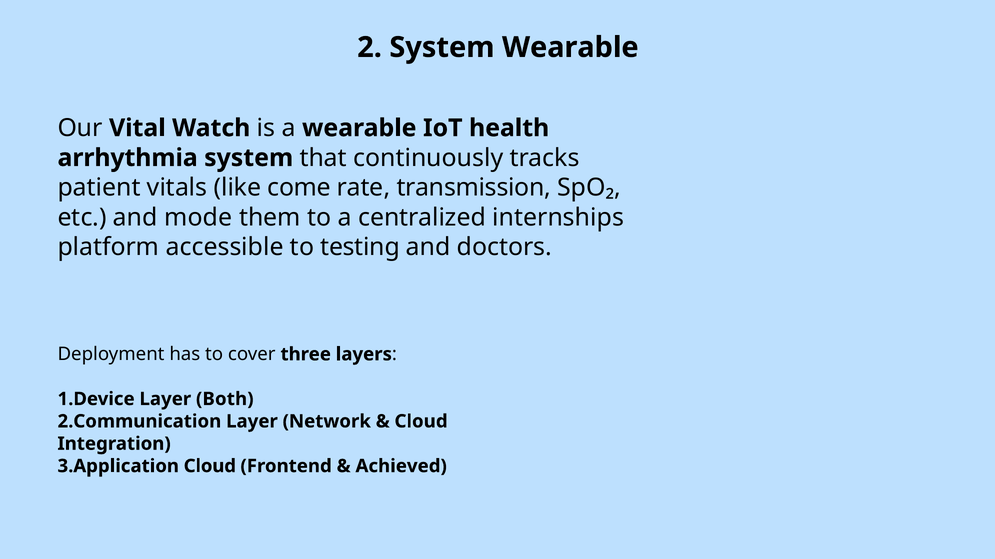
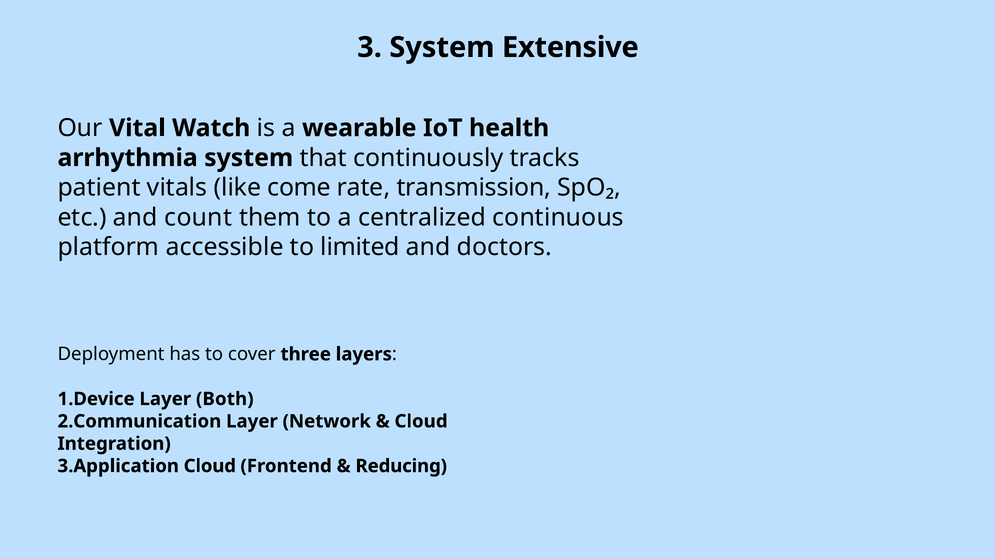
2: 2 -> 3 (370, 47)
System Wearable: Wearable -> Extensive (570, 47)
mode: mode -> count (198, 218)
internships: internships -> continuous (558, 218)
testing: testing -> limited (360, 248)
Achieved: Achieved -> Reducing (401, 467)
